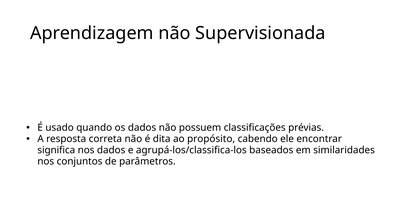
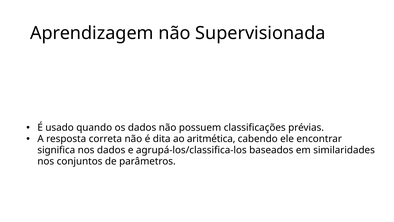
propósito: propósito -> aritmética (211, 139)
